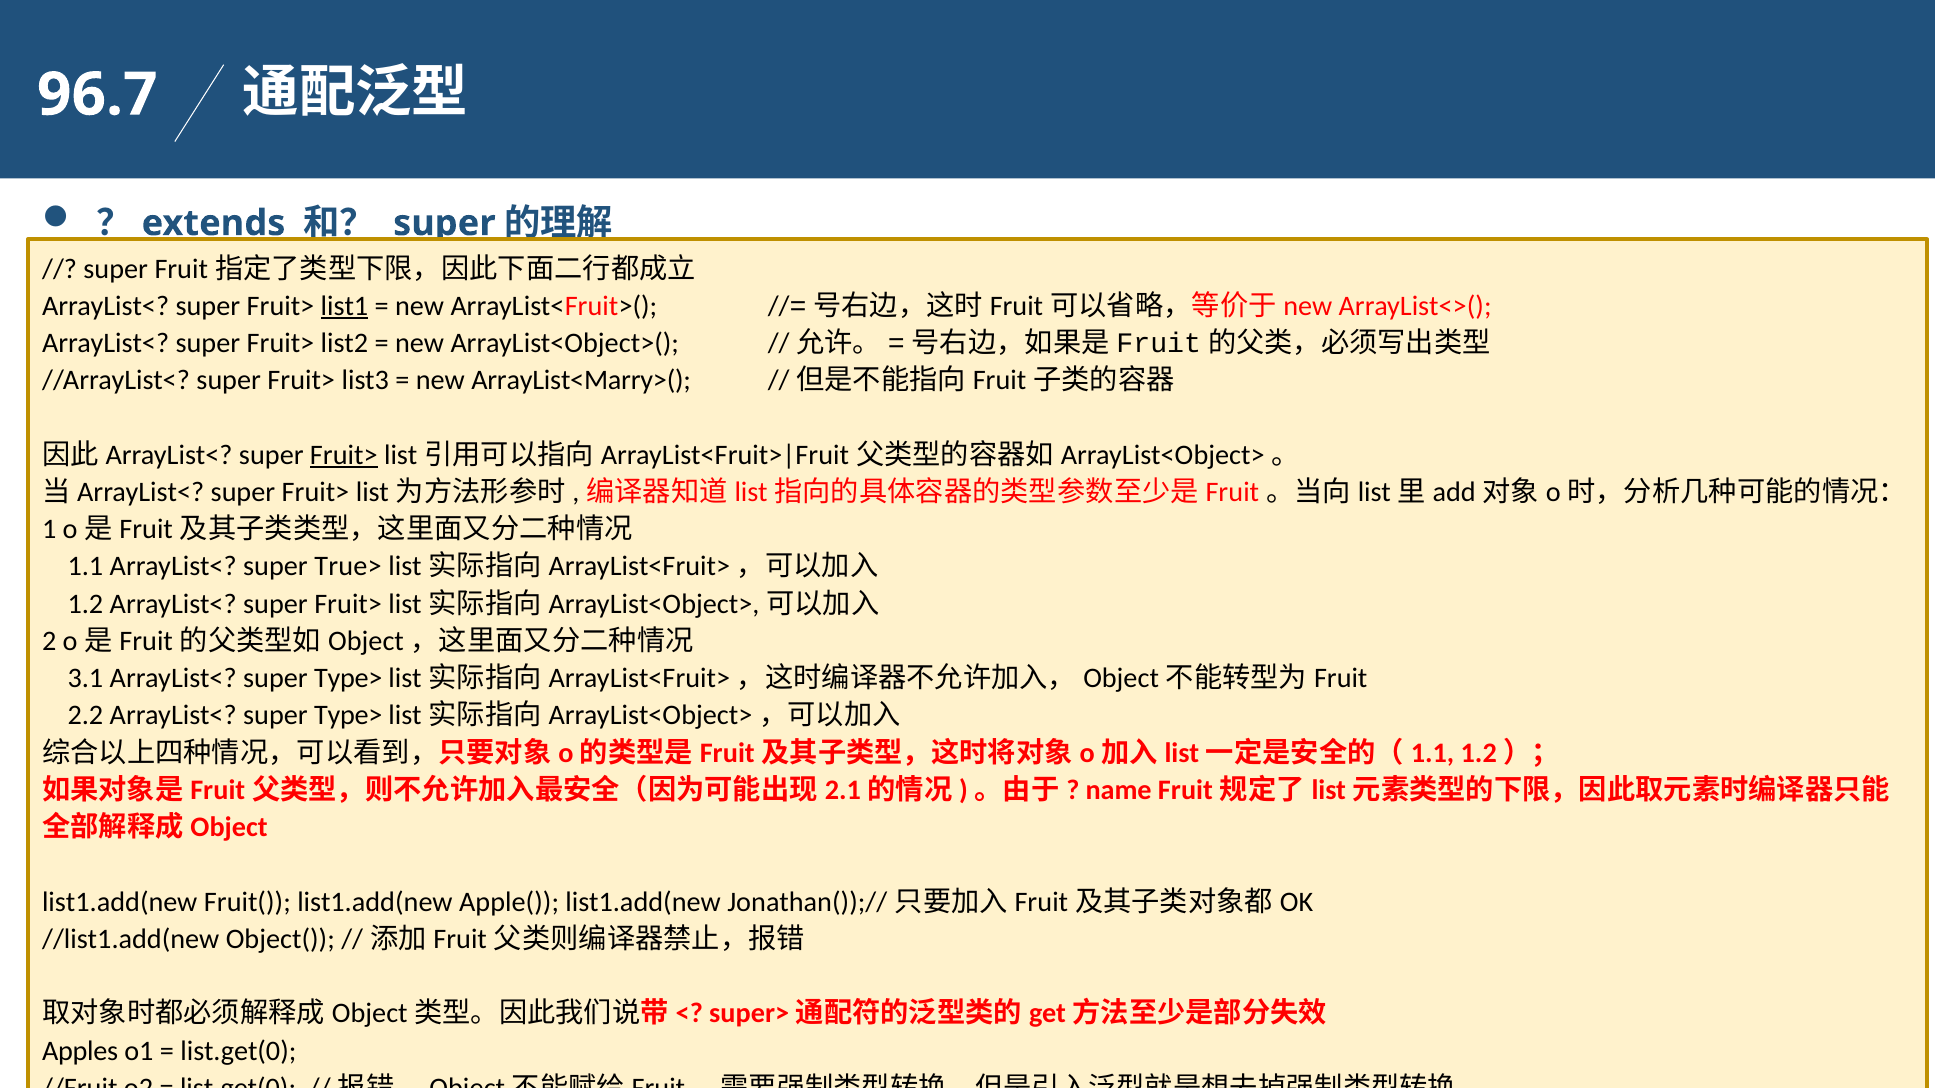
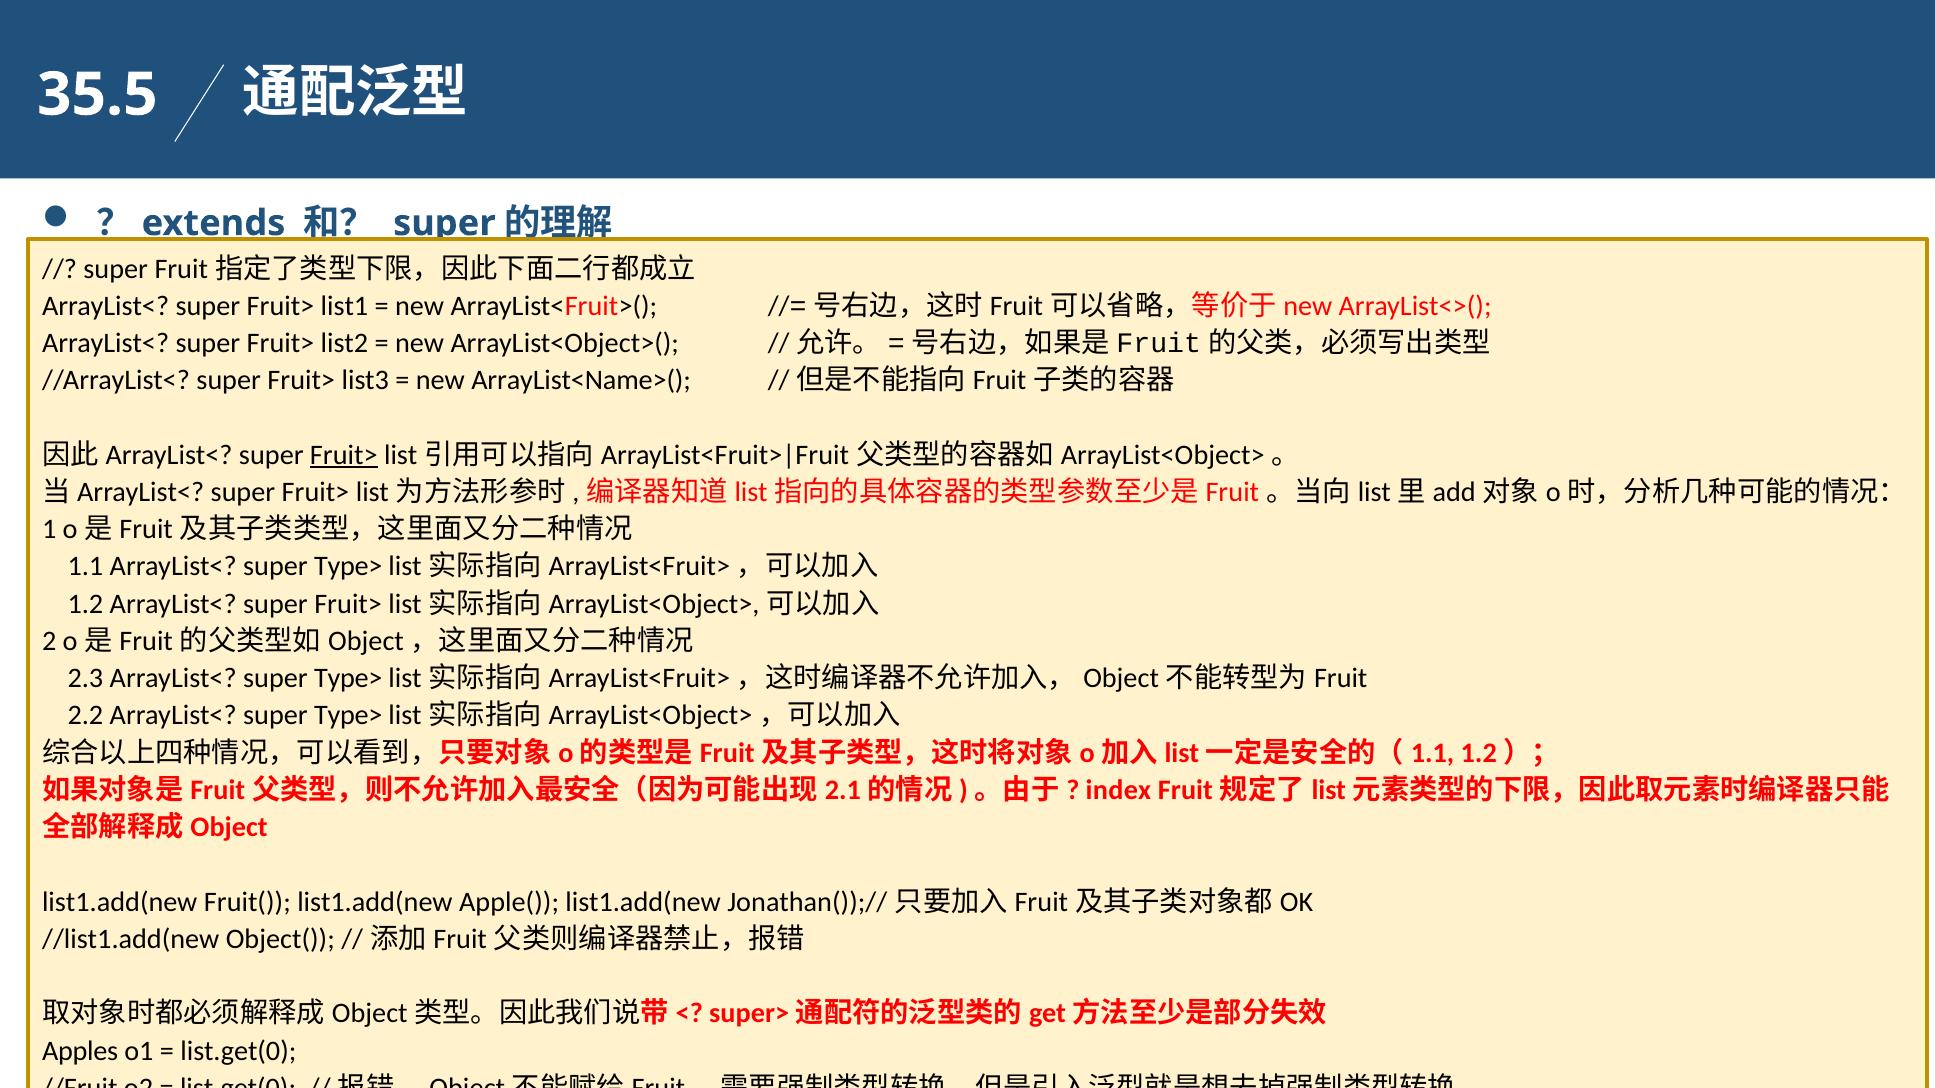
96.7: 96.7 -> 35.5 (97, 95)
list1 underline: present -> none (344, 306)
ArrayList<Marry>(: ArrayList<Marry>( -> ArrayList<Name>( (581, 381)
1.1 ArrayList< super True>: True> -> Type> (348, 567)
3.1: 3.1 -> 2.3 (85, 679)
name: name -> index (1118, 790)
